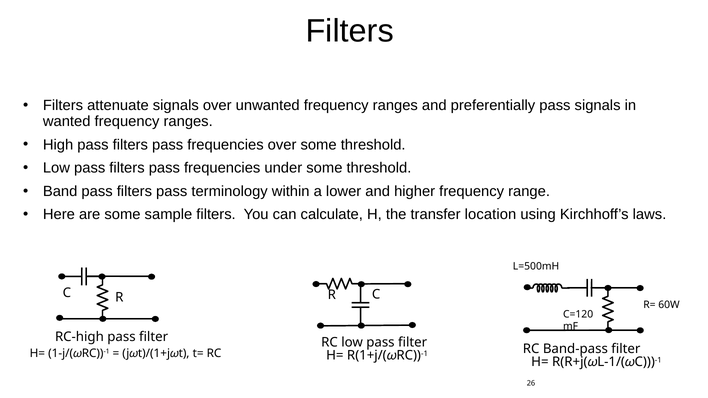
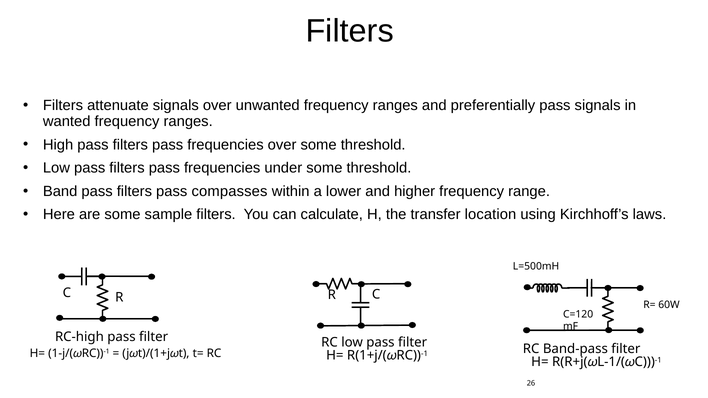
terminology: terminology -> compasses (230, 191)
